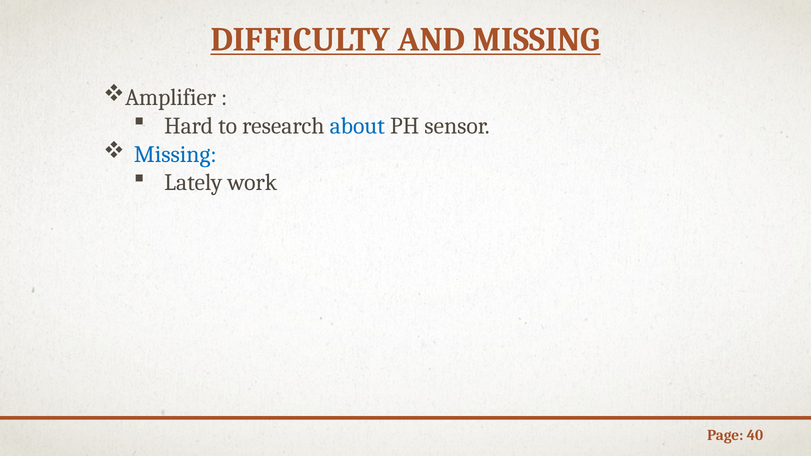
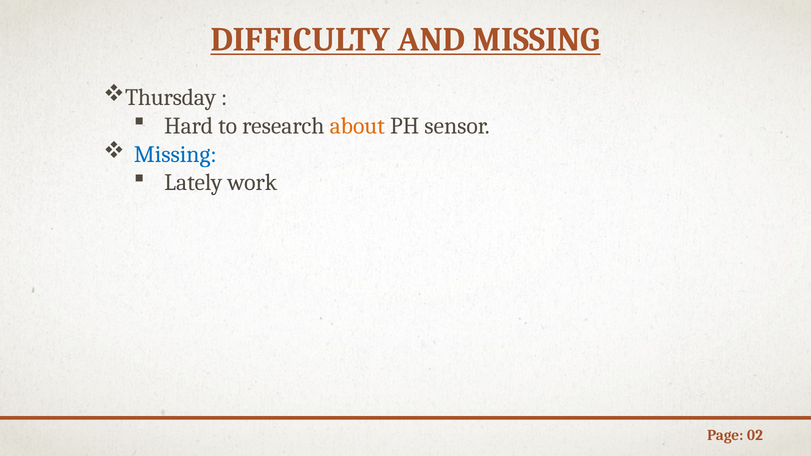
Amplifier: Amplifier -> Thursday (171, 97)
about colour: blue -> orange (357, 126)
40: 40 -> 02 (755, 436)
